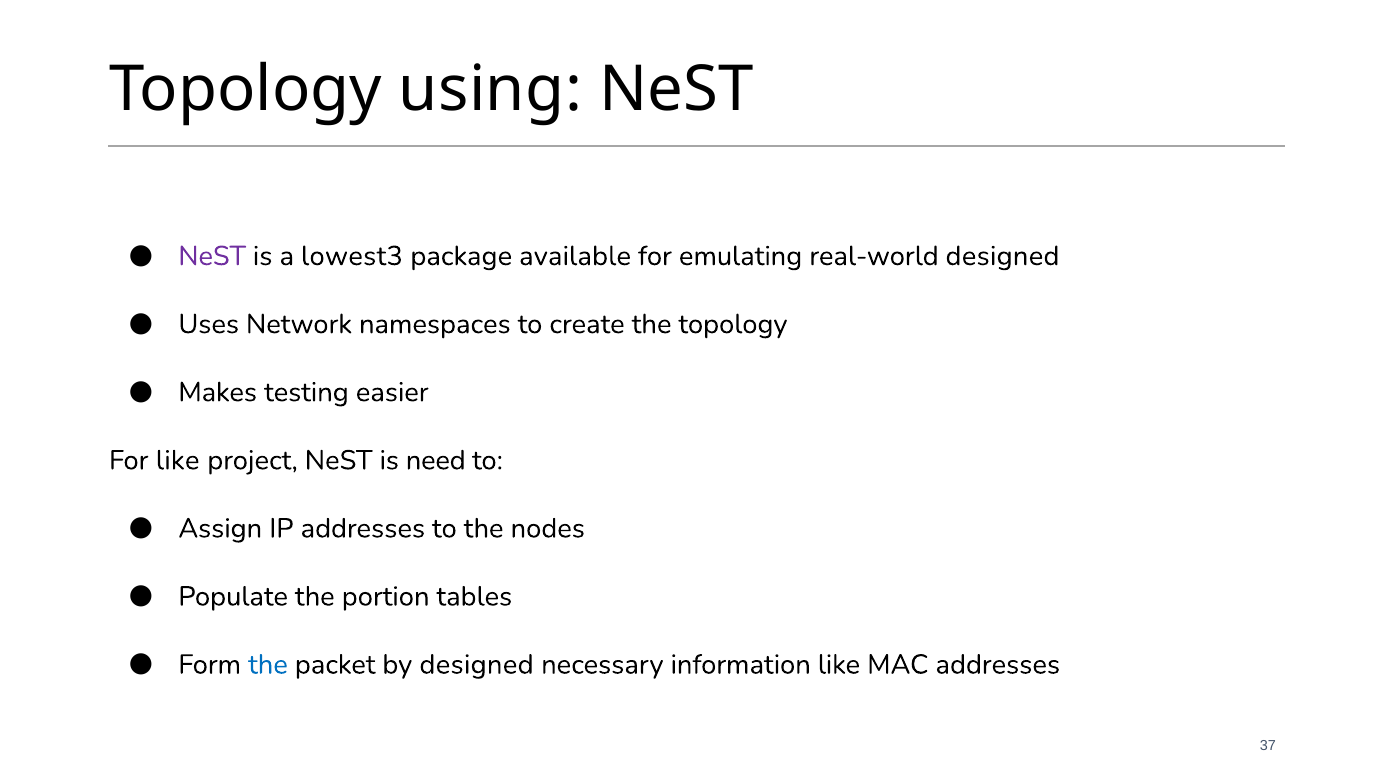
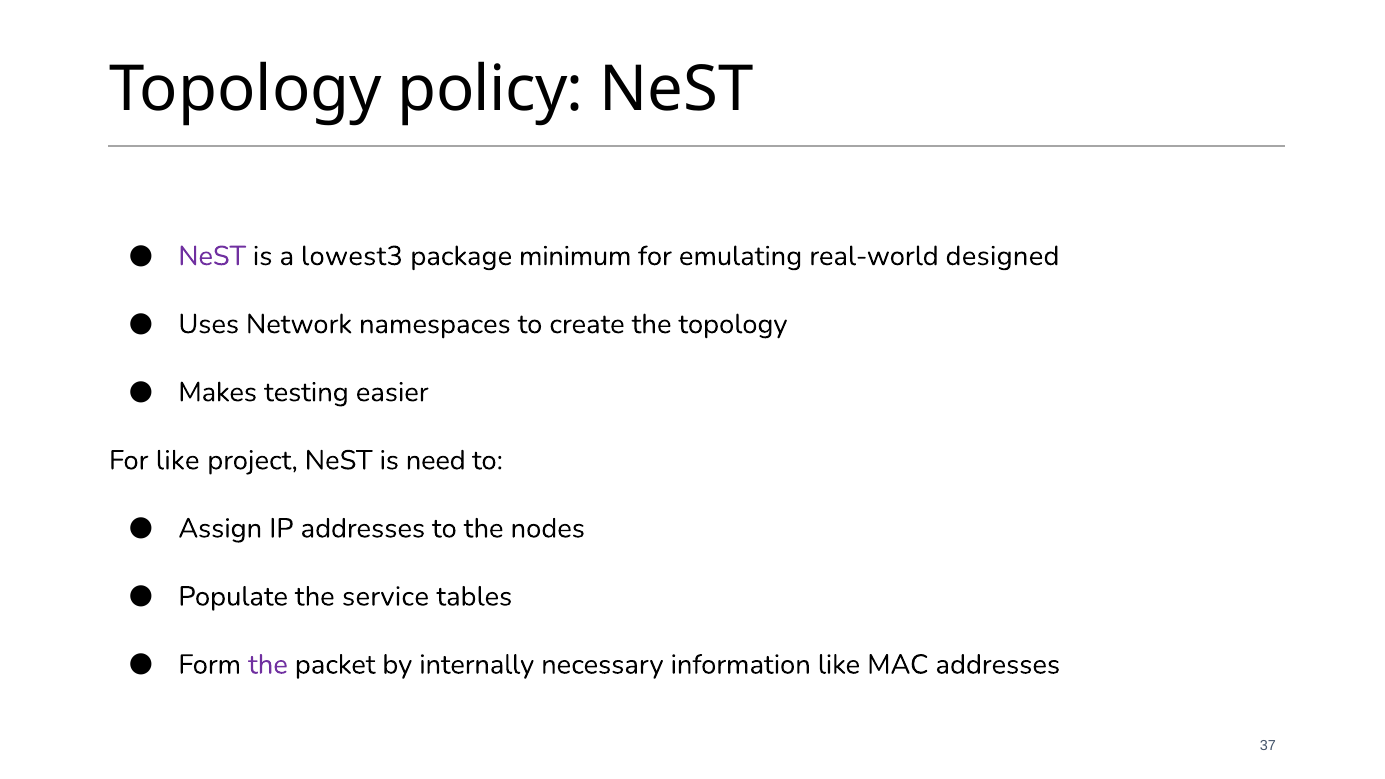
using: using -> policy (491, 89)
available: available -> minimum (575, 256)
portion: portion -> service (385, 596)
the colour: blue -> purple (268, 665)
by designed: designed -> internally (477, 665)
